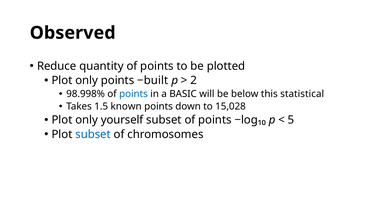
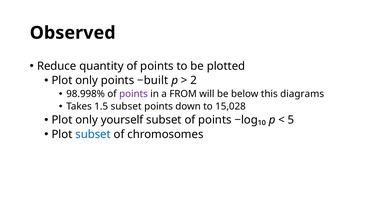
points colour: blue -> purple (133, 94)
BASIC: BASIC -> FROM (183, 94)
statistical: statistical -> diagrams (302, 94)
1.5 known: known -> subset (126, 106)
